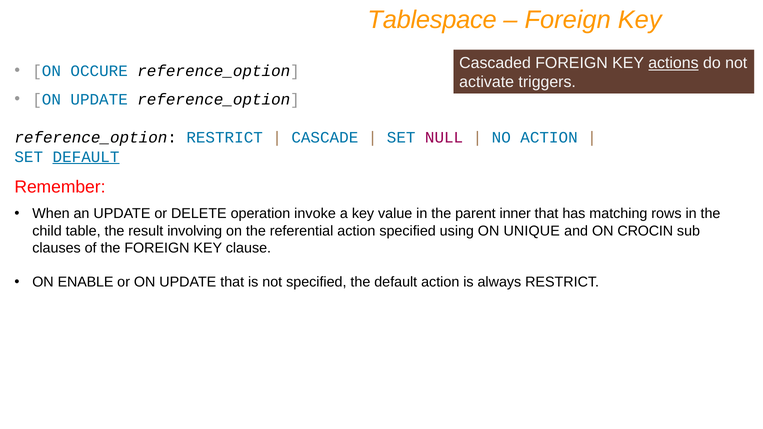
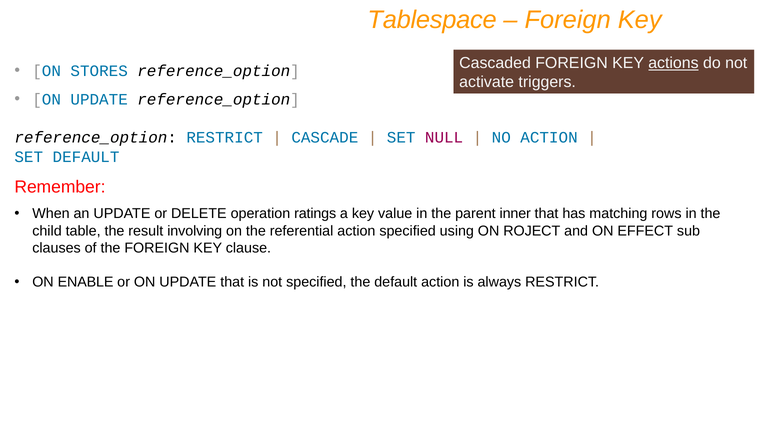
OCCURE: OCCURE -> STORES (99, 71)
DEFAULT underline: present -> none (86, 157)
invoke: invoke -> ratings (315, 214)
UNIQUE: UNIQUE -> ROJECT (532, 231)
CROCIN: CROCIN -> EFFECT (645, 231)
